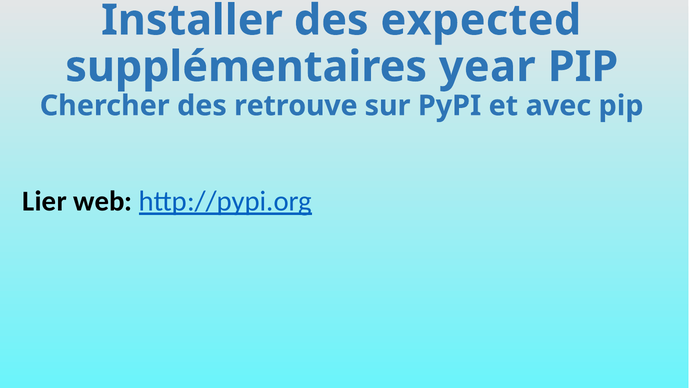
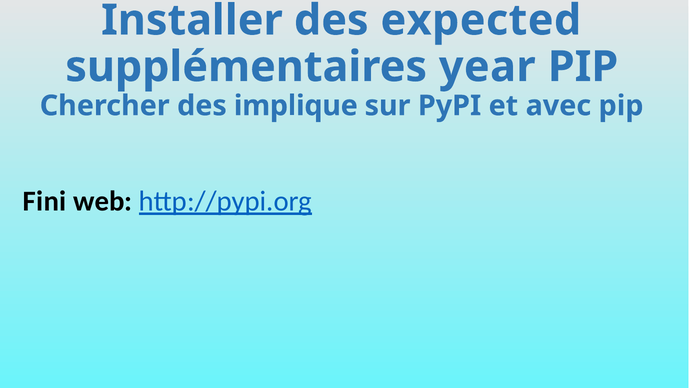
retrouve: retrouve -> implique (296, 106)
Lier: Lier -> Fini (45, 202)
